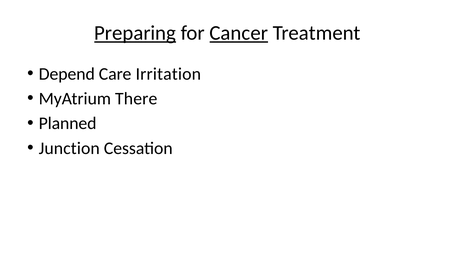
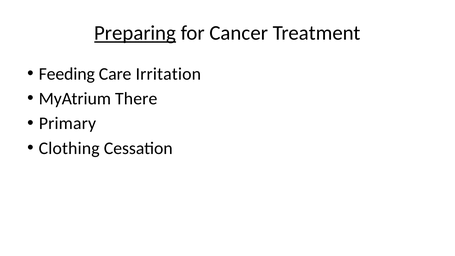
Cancer underline: present -> none (239, 33)
Depend: Depend -> Feeding (67, 74)
Planned: Planned -> Primary (67, 123)
Junction: Junction -> Clothing (69, 148)
